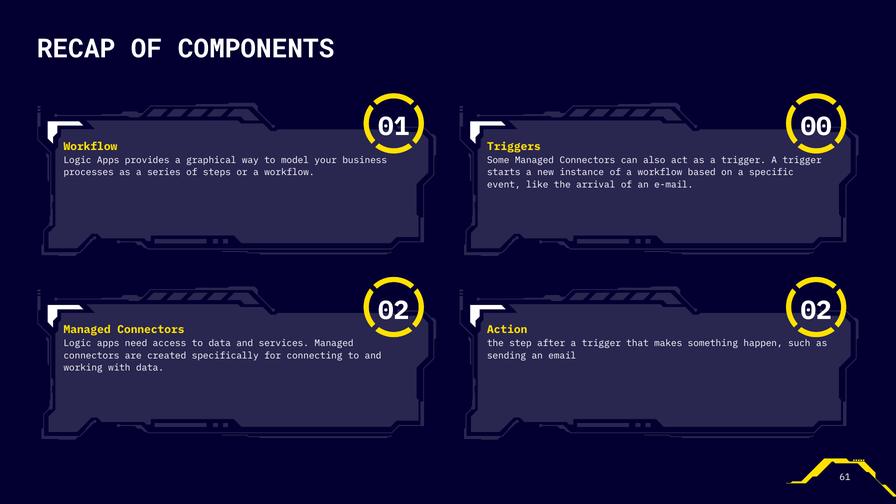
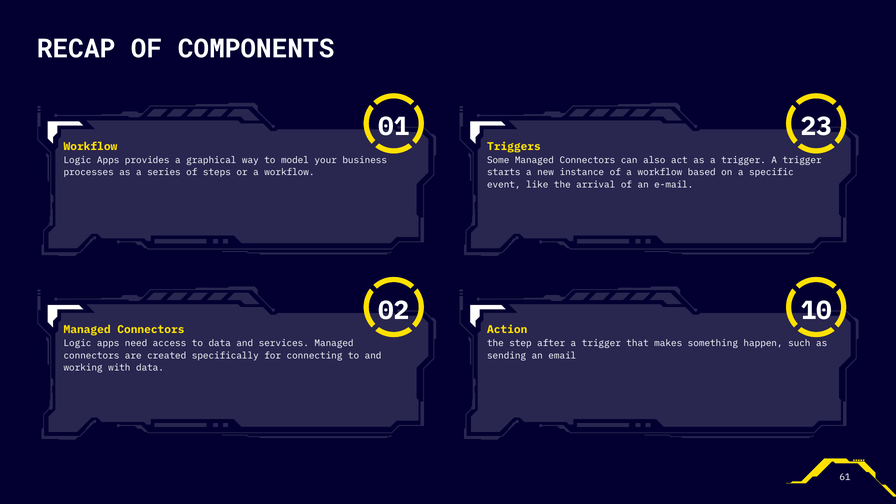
00: 00 -> 23 (816, 127)
02 02: 02 -> 10 (816, 310)
